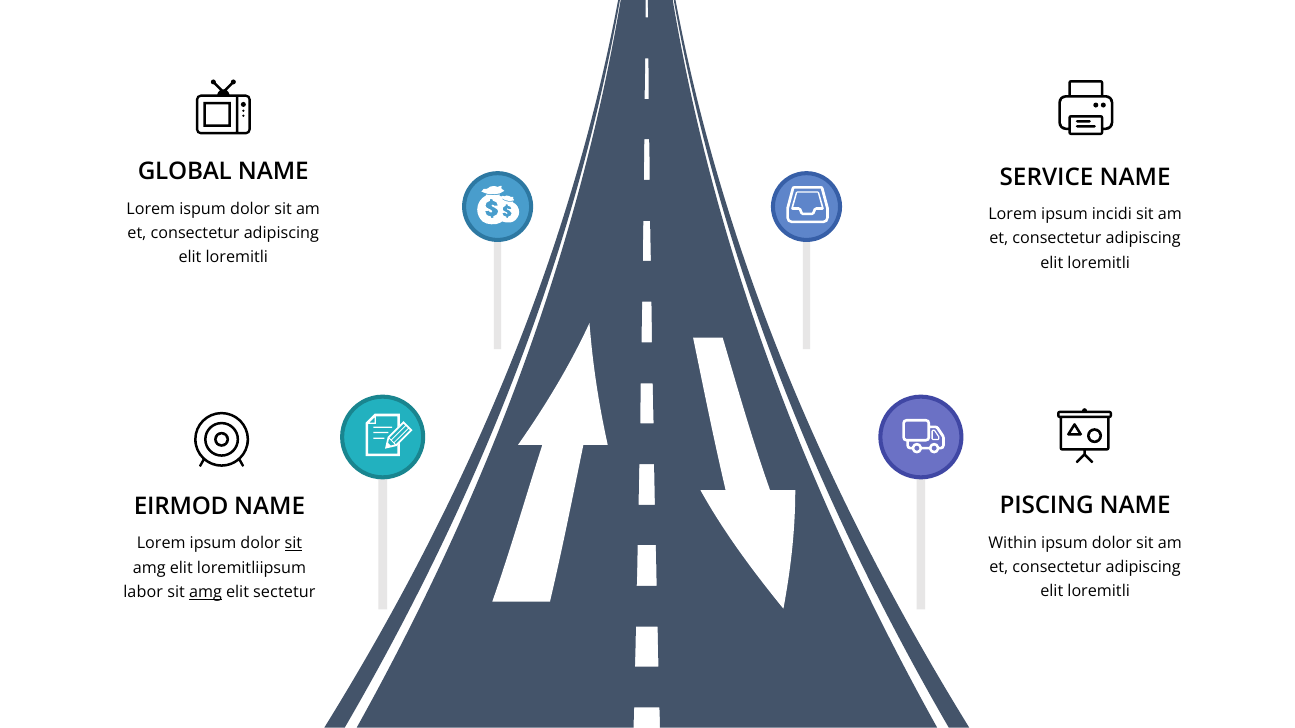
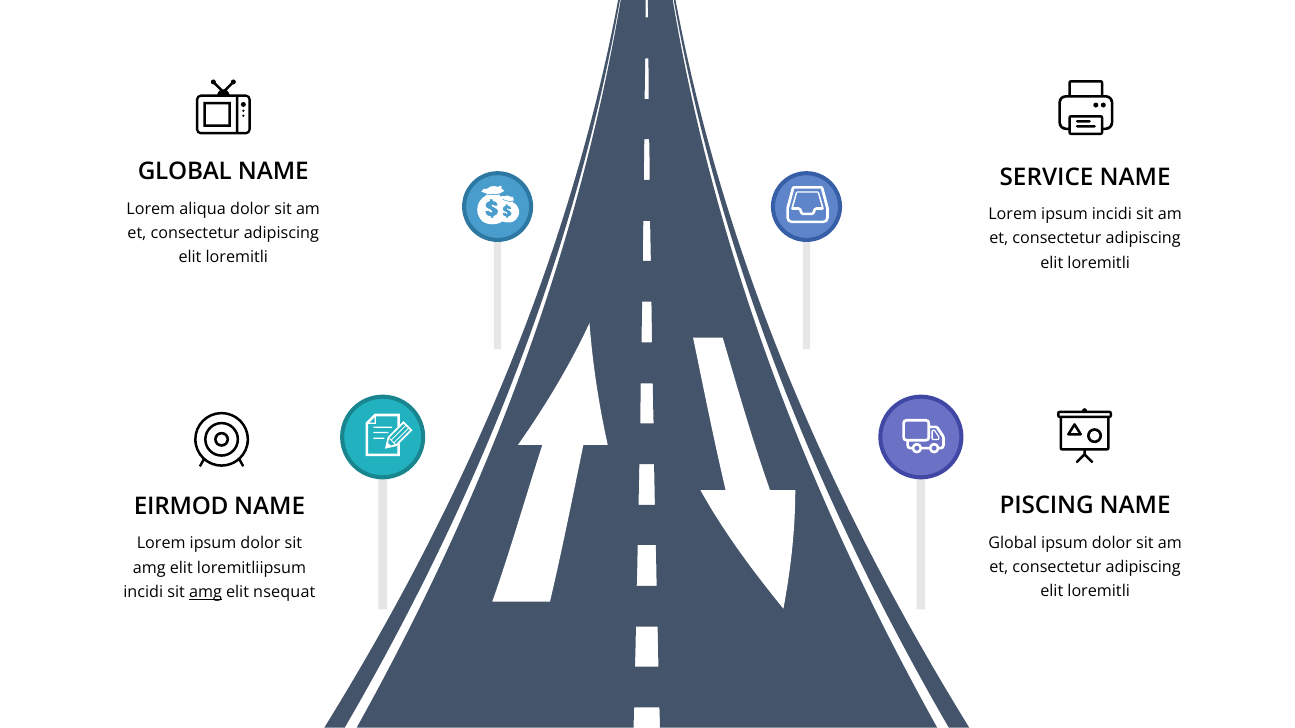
ispum: ispum -> aliqua (203, 209)
Within: Within -> Global (1013, 543)
sit underline: present -> none (293, 544)
labor: labor -> incidi (143, 592)
sectetur: sectetur -> nsequat (284, 592)
